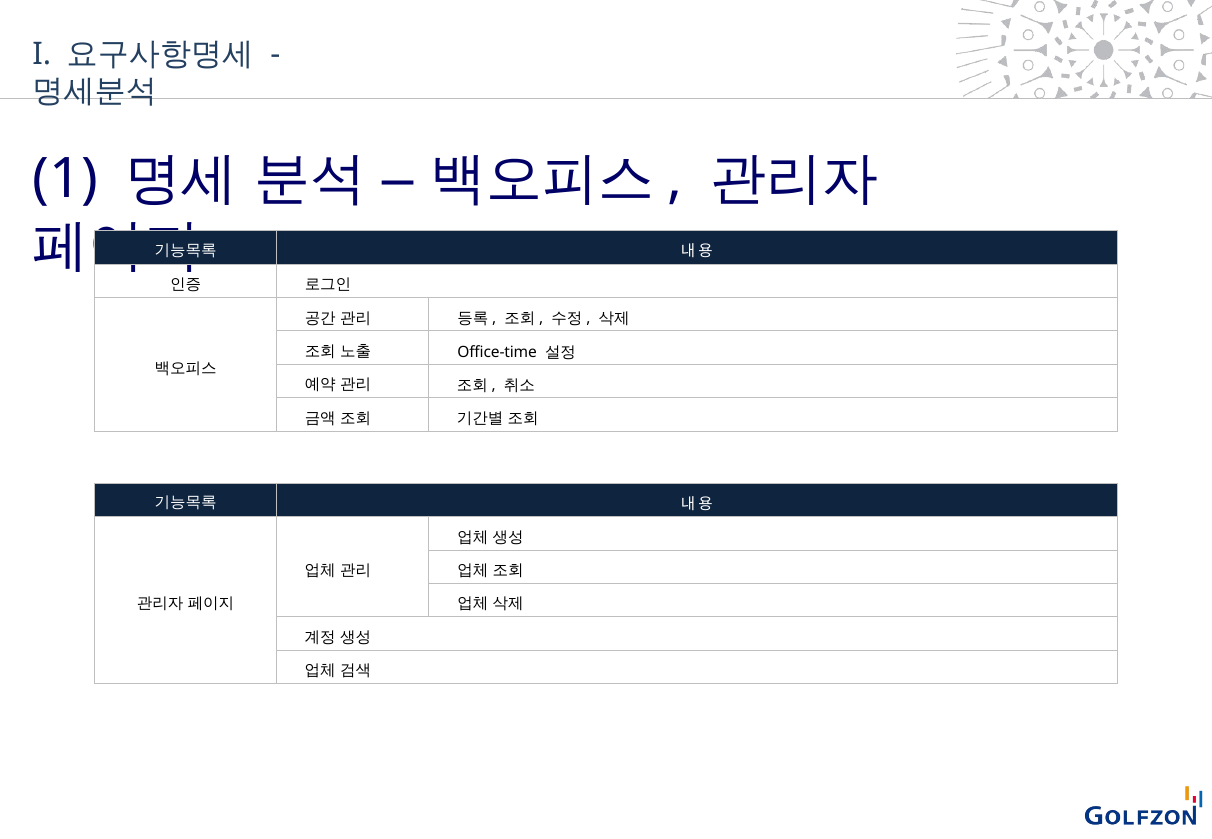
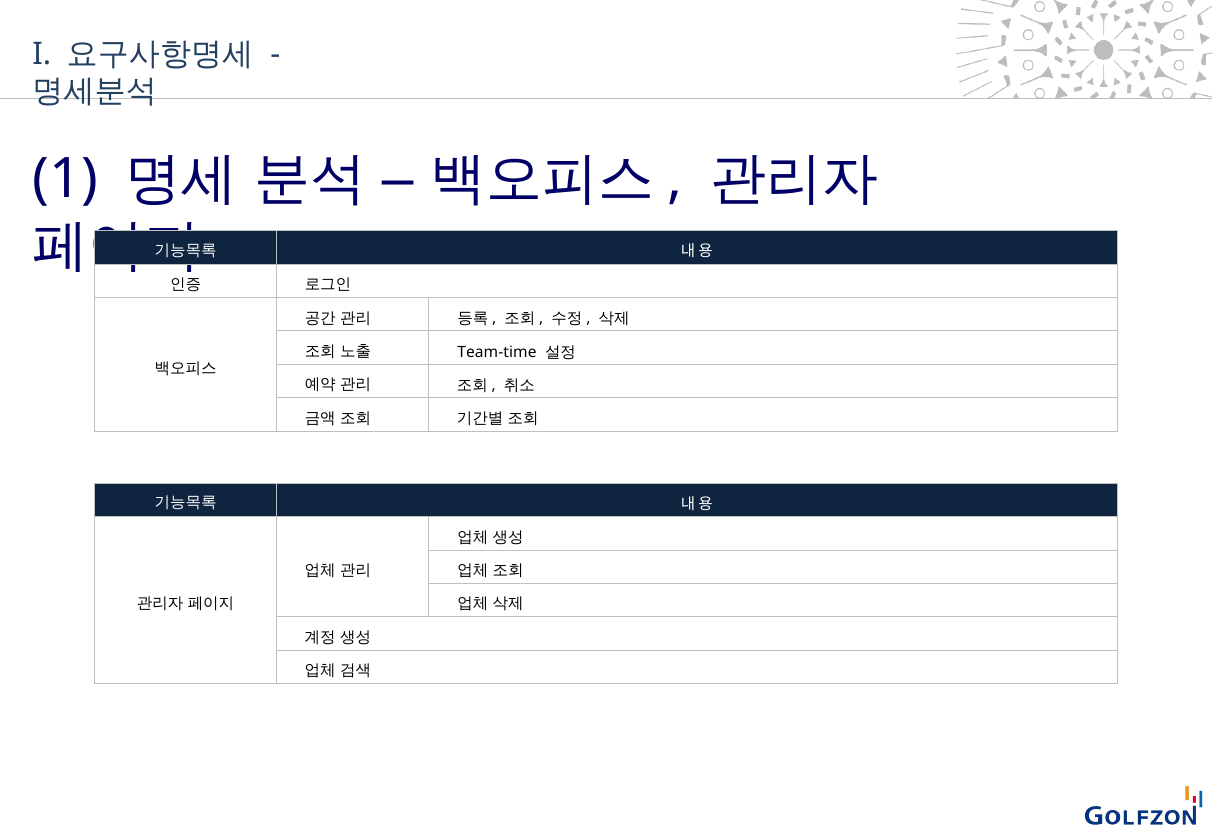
Office-time: Office-time -> Team-time (497, 352)
